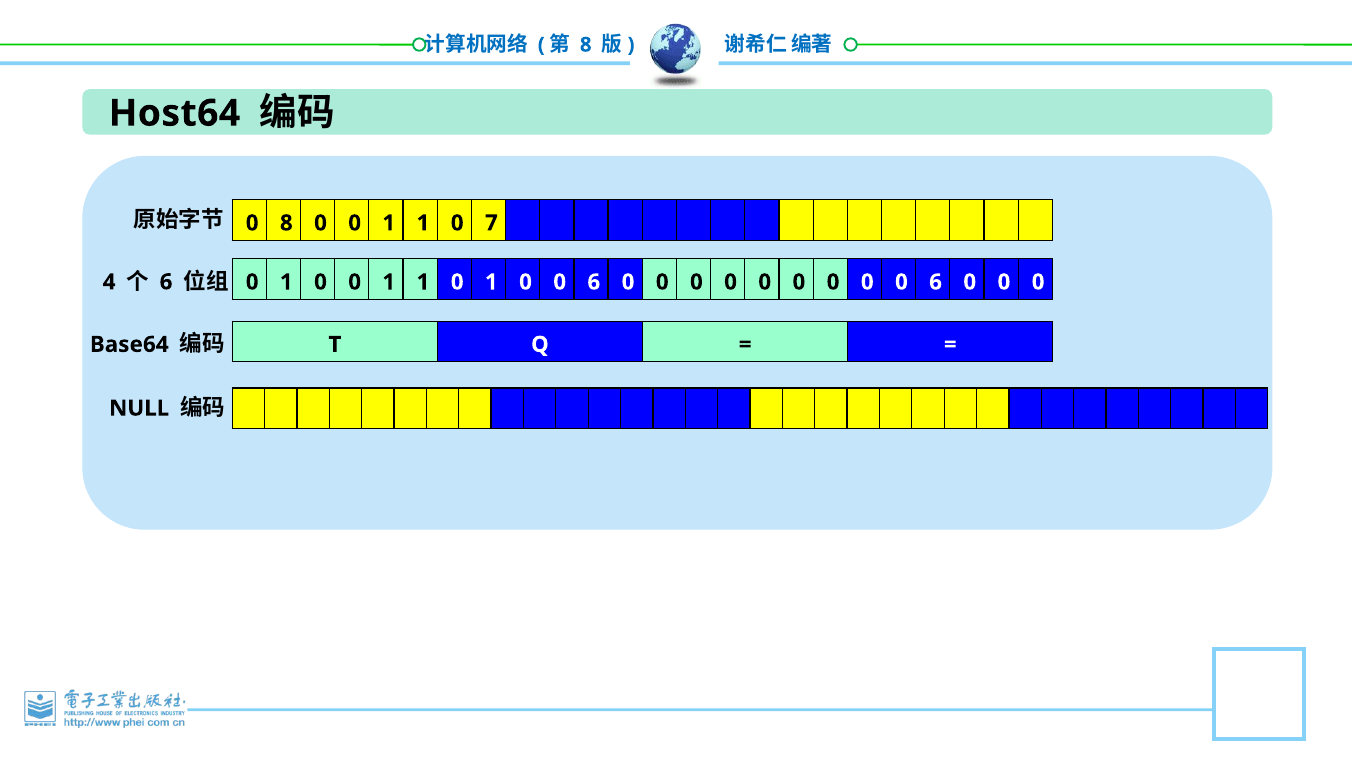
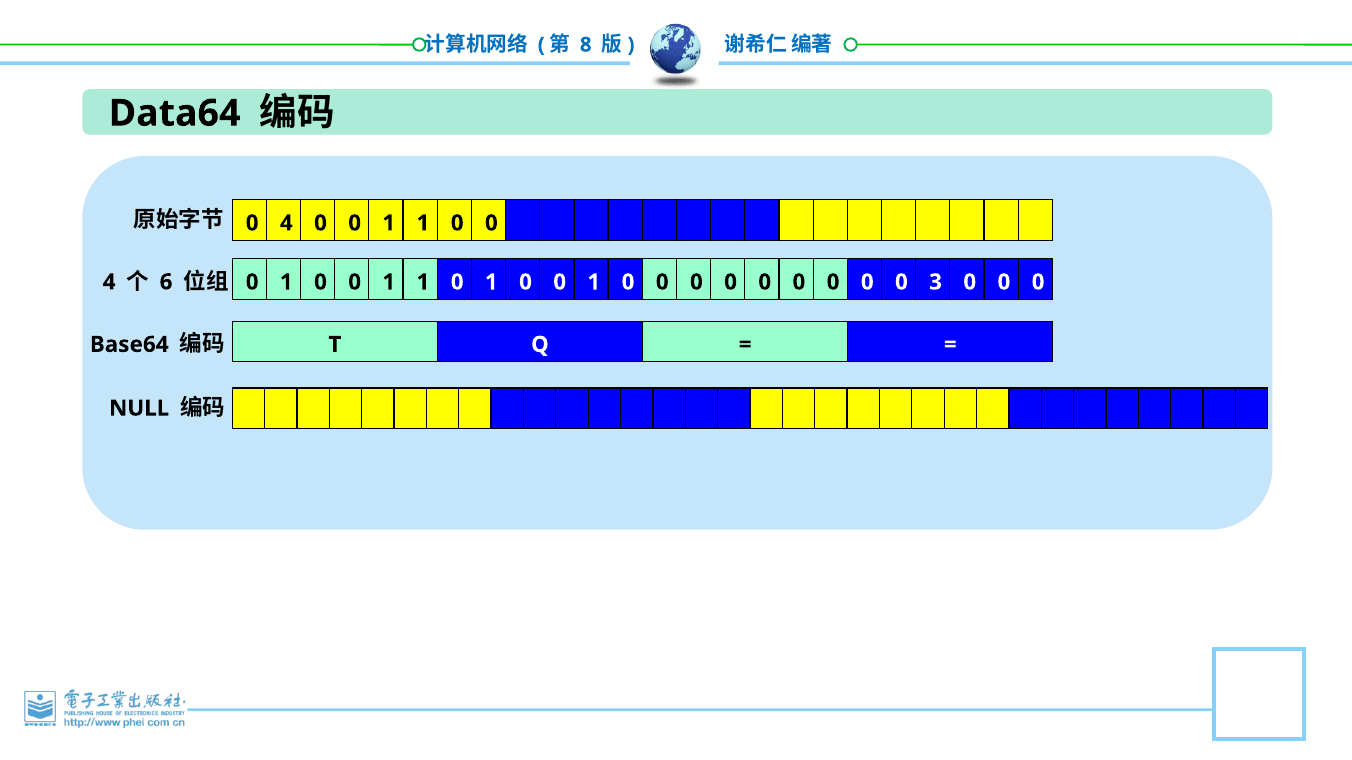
Host64: Host64 -> Data64 (175, 113)
0 8: 8 -> 4 (286, 223)
1 1 0 7: 7 -> 0 (491, 223)
6: 6 -> 1 (594, 282)
0 0 0 6: 6 -> 3 (936, 282)
